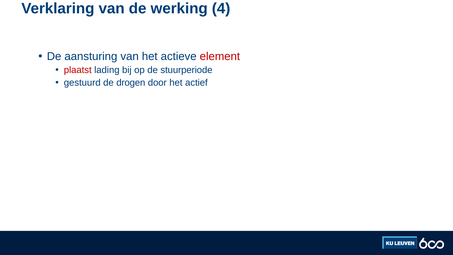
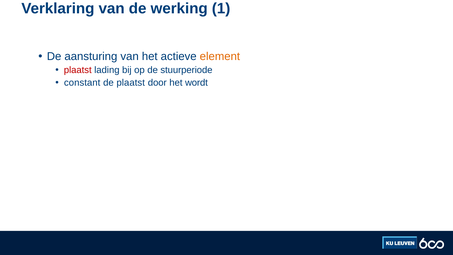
4: 4 -> 1 (221, 9)
element colour: red -> orange (220, 57)
gestuurd: gestuurd -> constant (82, 83)
de drogen: drogen -> plaatst (131, 83)
actief: actief -> wordt (196, 83)
